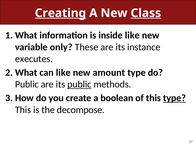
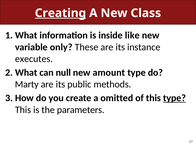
Class underline: present -> none (146, 13)
can like: like -> null (63, 73)
Public: Public -> Marty (27, 84)
public underline: present -> none (79, 84)
boolean: boolean -> omitted (117, 98)
decompose: decompose -> parameters (81, 110)
